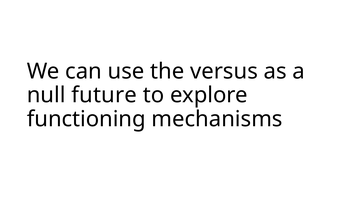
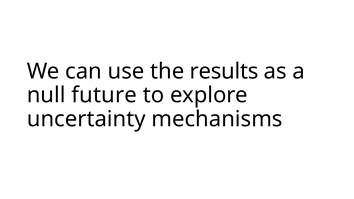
versus: versus -> results (224, 71)
functioning: functioning -> uncertainty (86, 119)
